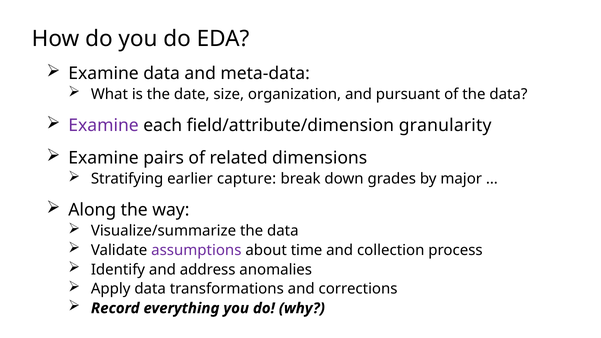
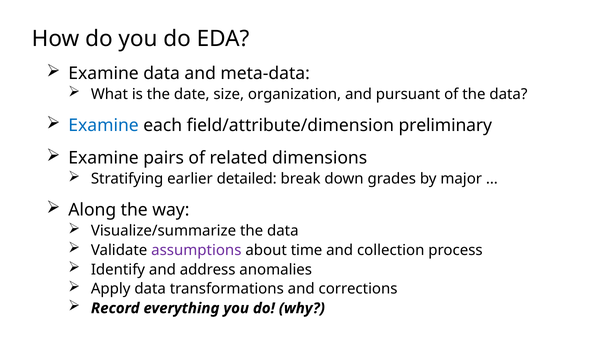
Examine colour: purple -> blue (104, 126)
granularity: granularity -> preliminary (445, 126)
capture: capture -> detailed (247, 179)
